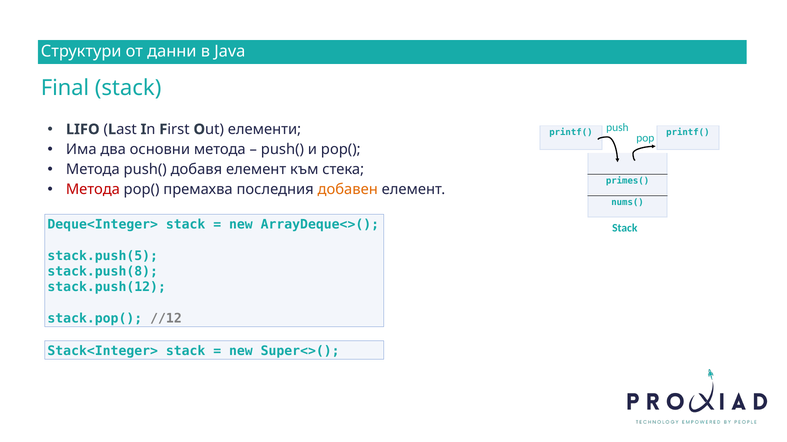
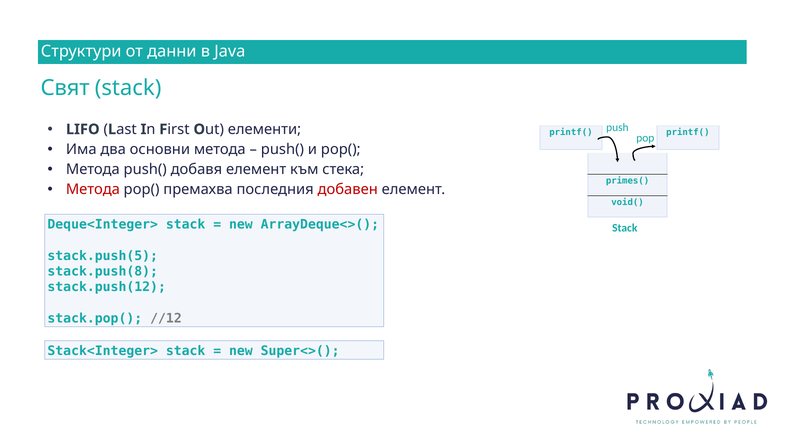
Final: Final -> Свят (65, 88)
добавен colour: orange -> red (348, 190)
nums(: nums( -> void( (628, 202)
